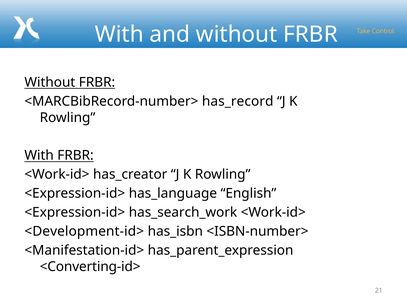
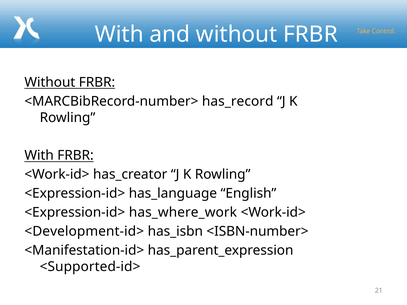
has_search_work: has_search_work -> has_where_work (183, 213)
<Converting-id>: <Converting-id> -> <Supported-id> (90, 267)
